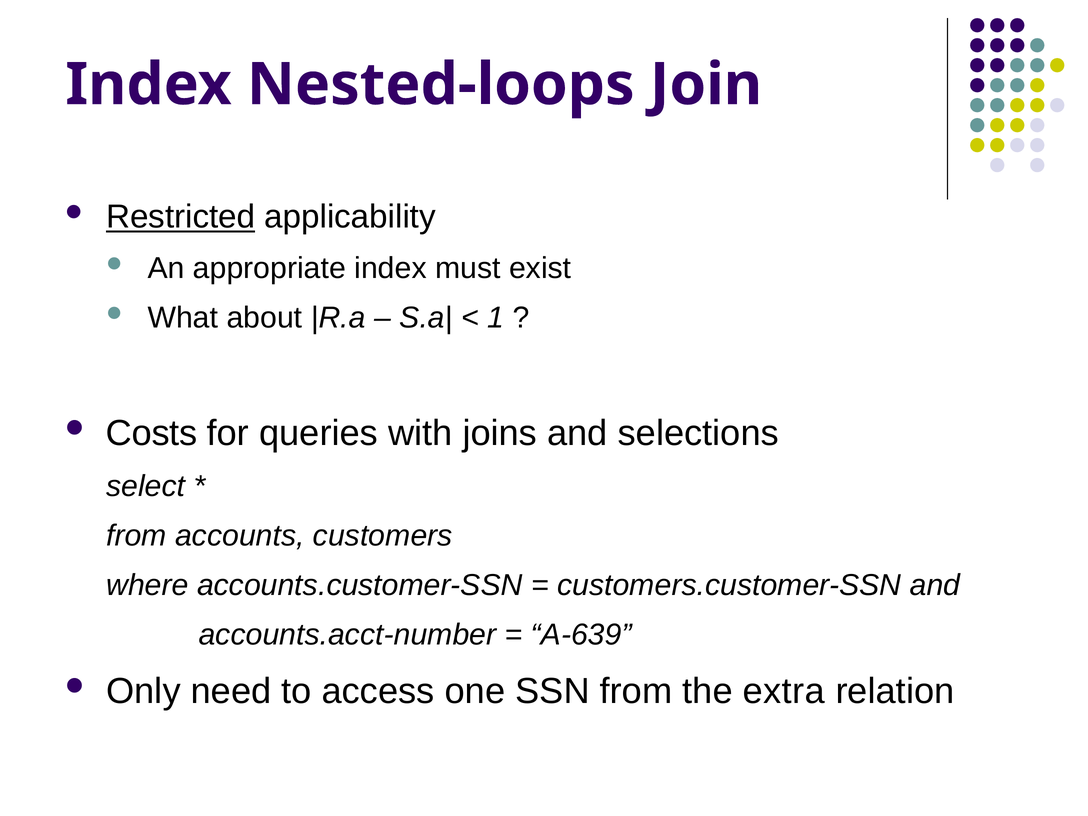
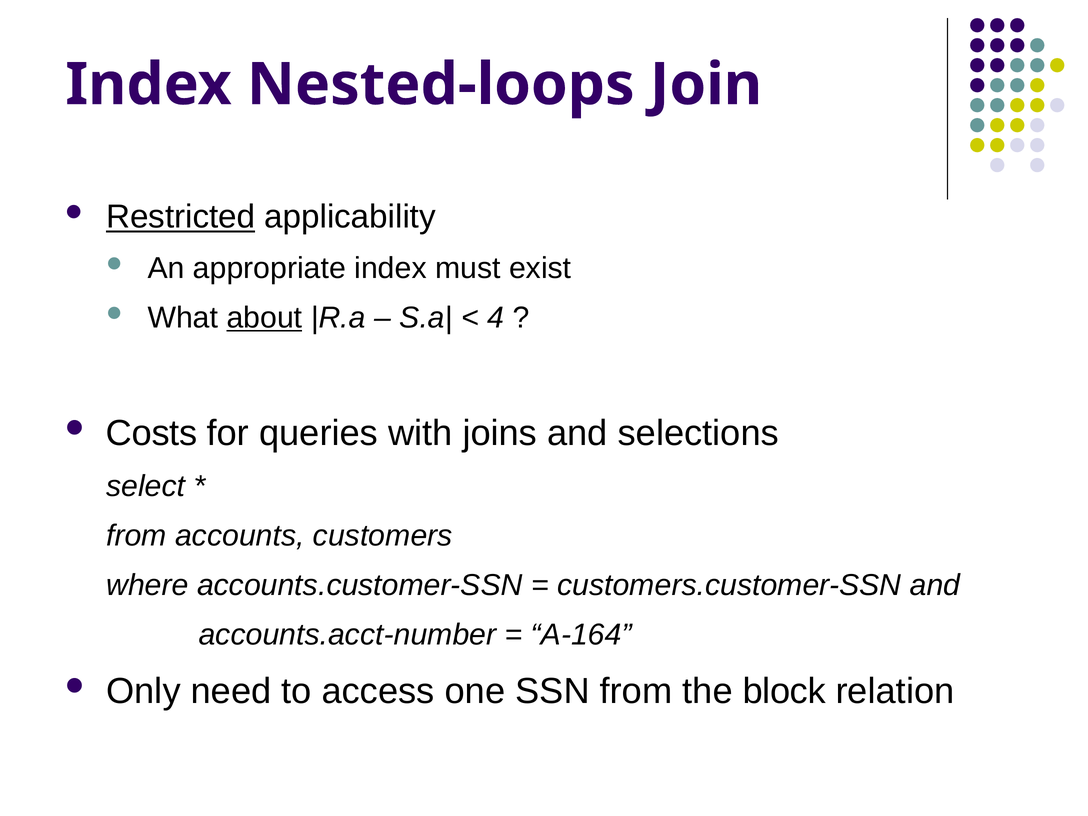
about underline: none -> present (264, 318)
1: 1 -> 4 (496, 318)
A-639: A-639 -> A-164 (581, 635)
extra: extra -> block (784, 691)
